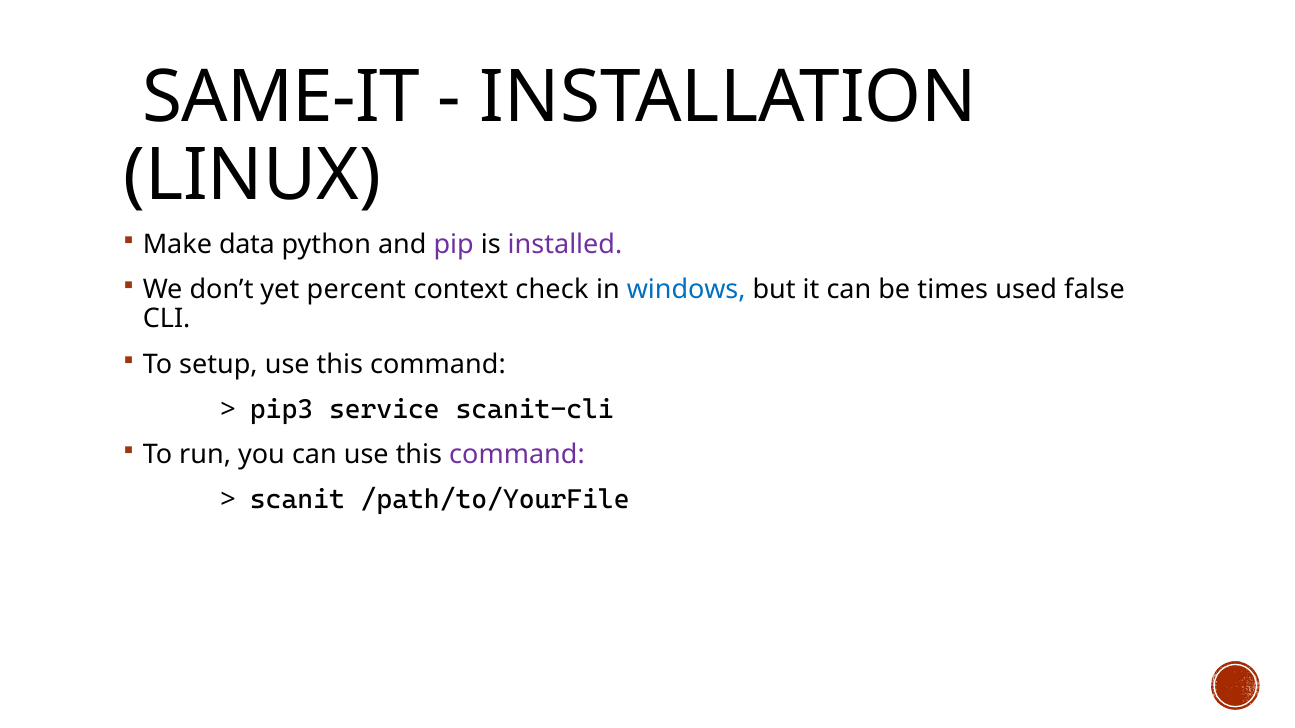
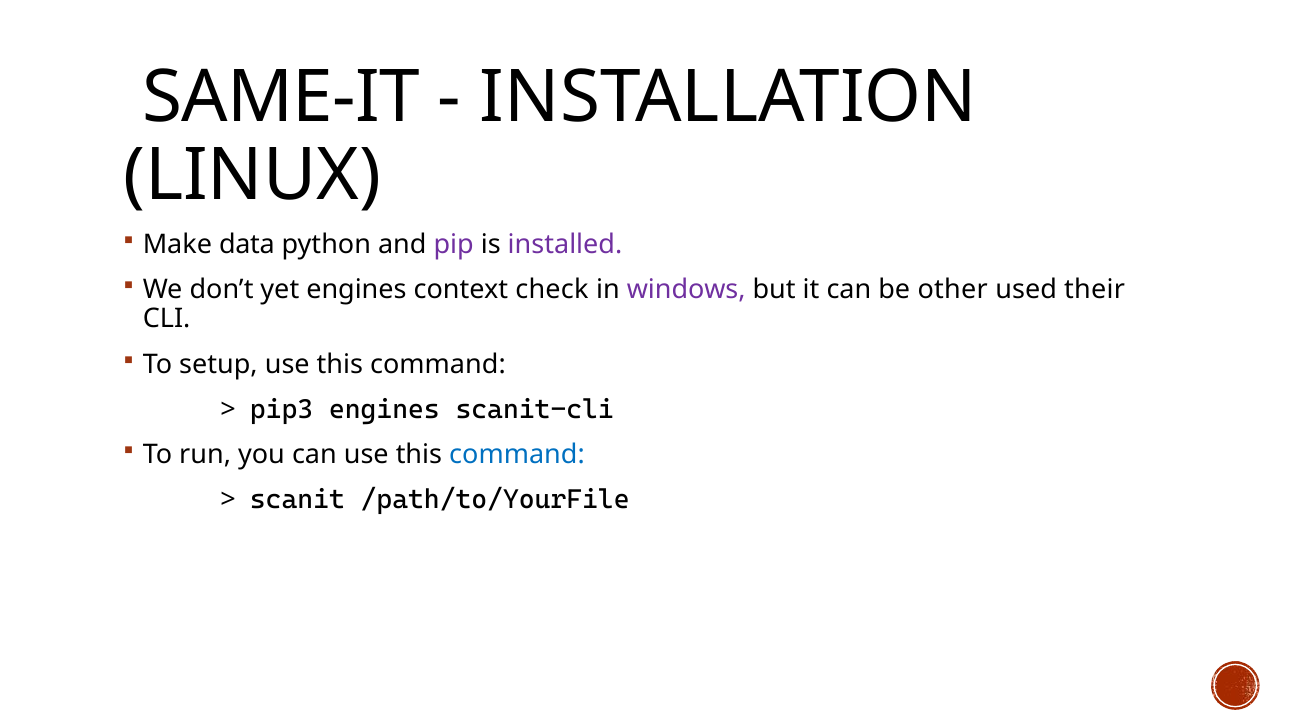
yet percent: percent -> engines (356, 290)
windows colour: blue -> purple (686, 290)
times: times -> other (953, 290)
false: false -> their (1095, 290)
pip3 service: service -> engines (384, 410)
command colour: purple -> blue (517, 455)
